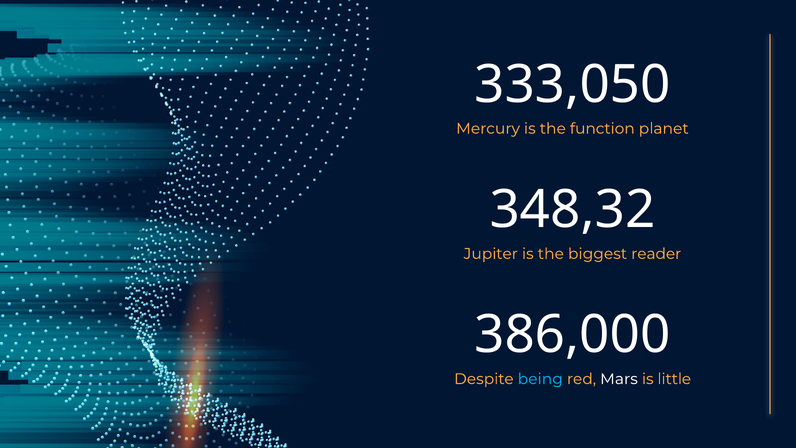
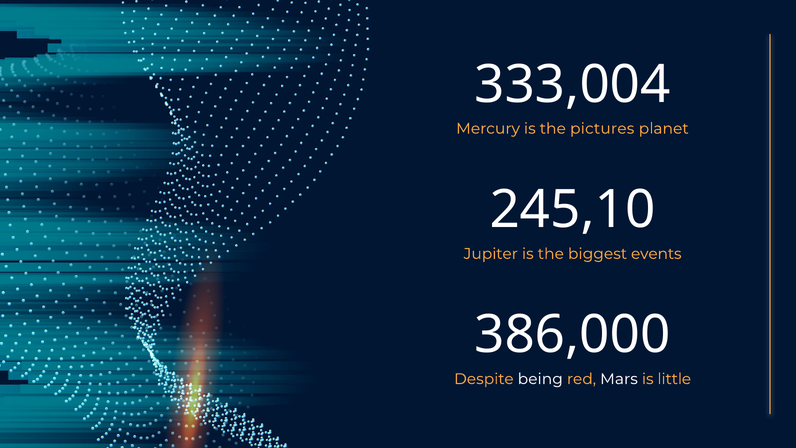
333,050: 333,050 -> 333,004 (572, 84)
function: function -> pictures (602, 129)
348,32: 348,32 -> 245,10 (572, 210)
reader: reader -> events (656, 254)
being colour: light blue -> white (540, 379)
